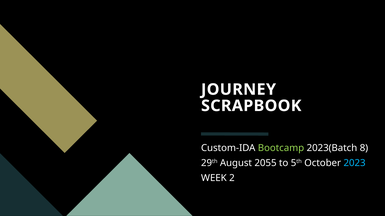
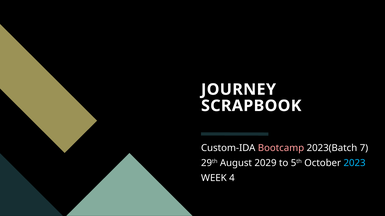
Bootcamp colour: light green -> pink (281, 148)
8: 8 -> 7 (364, 148)
2055: 2055 -> 2029 (266, 163)
2: 2 -> 4 (232, 178)
